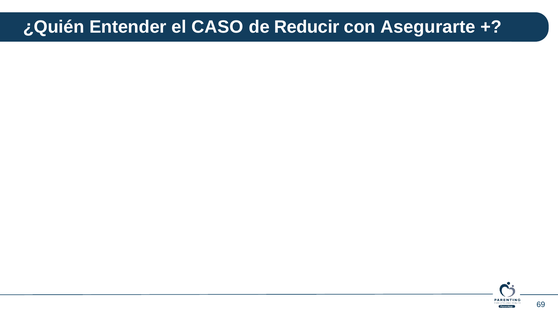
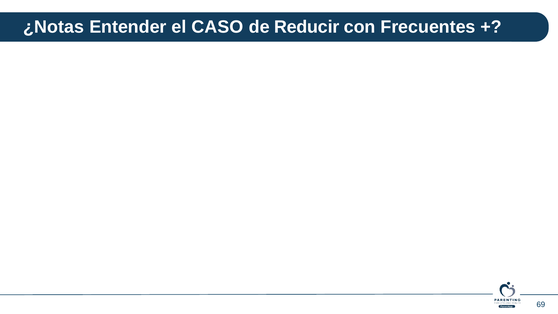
¿Quién: ¿Quién -> ¿Notas (54, 27)
Asegurarte: Asegurarte -> Frecuentes (428, 27)
